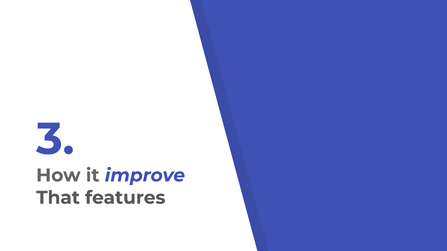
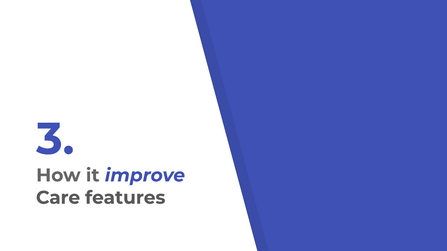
That: That -> Care (58, 198)
